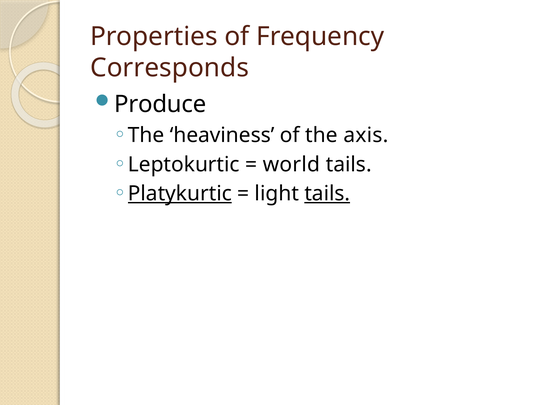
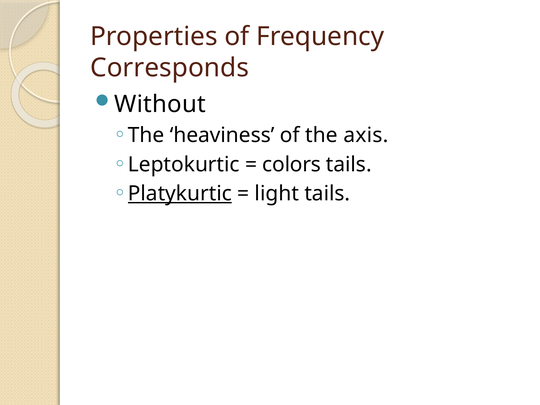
Produce: Produce -> Without (160, 104)
world: world -> colors (292, 164)
tails underline: present -> none (327, 194)
